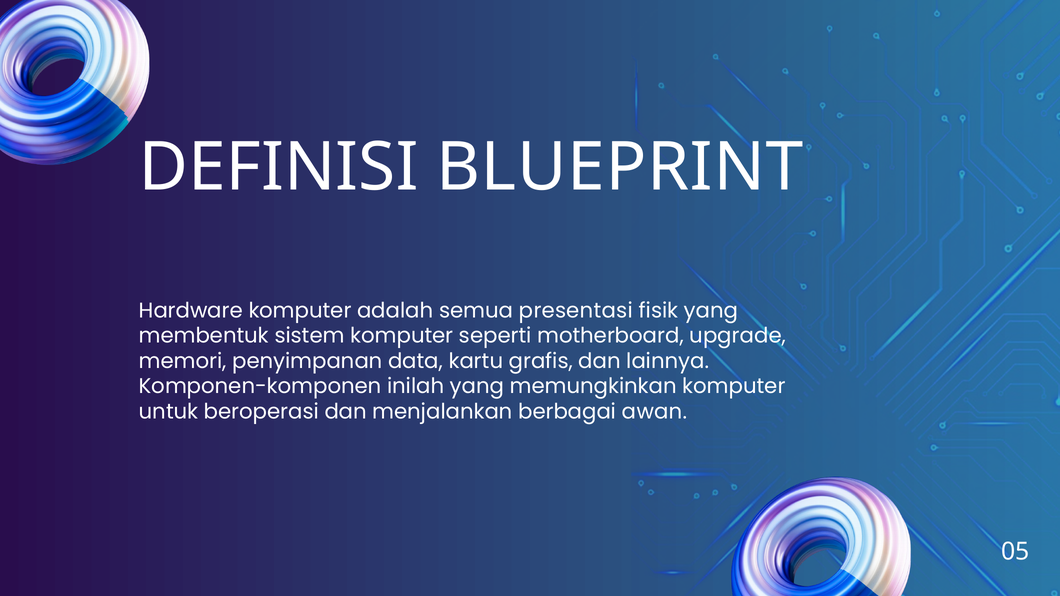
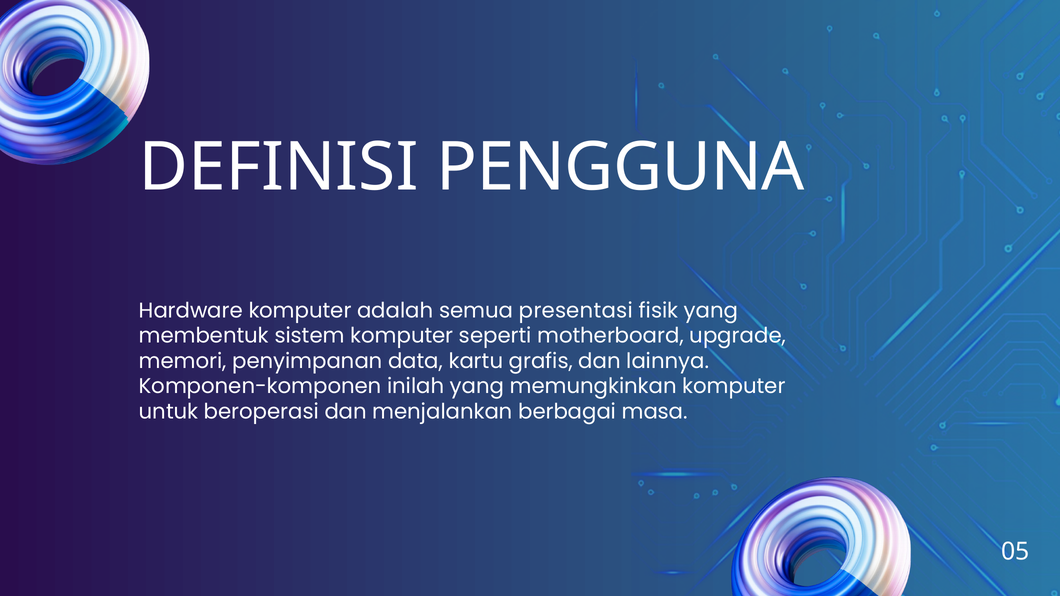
BLUEPRINT: BLUEPRINT -> PENGGUNA (620, 167)
awan: awan -> masa (655, 412)
